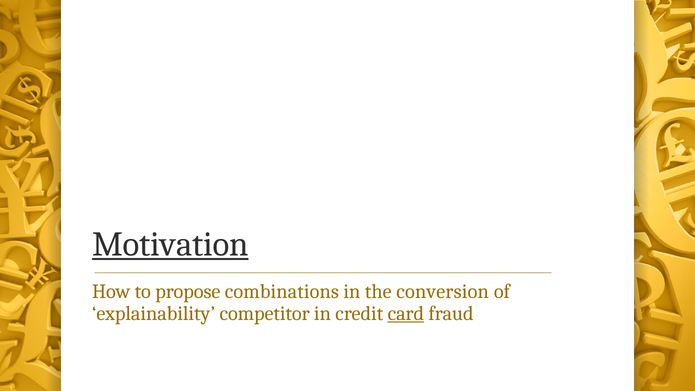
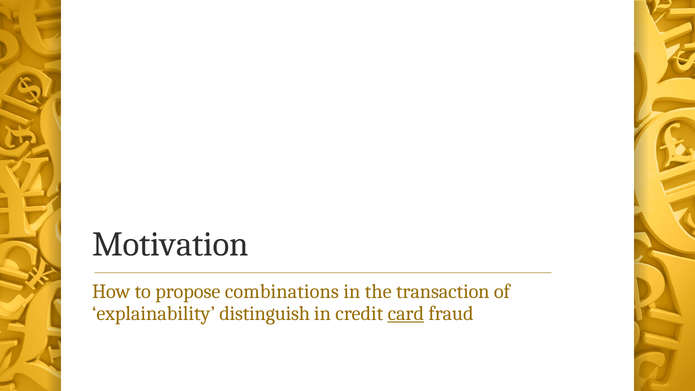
Motivation underline: present -> none (170, 244)
conversion: conversion -> transaction (443, 292)
competitor: competitor -> distinguish (265, 313)
